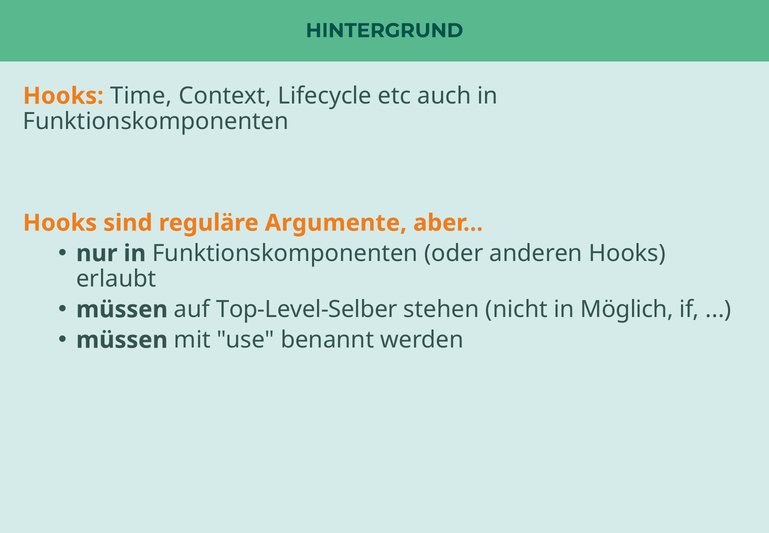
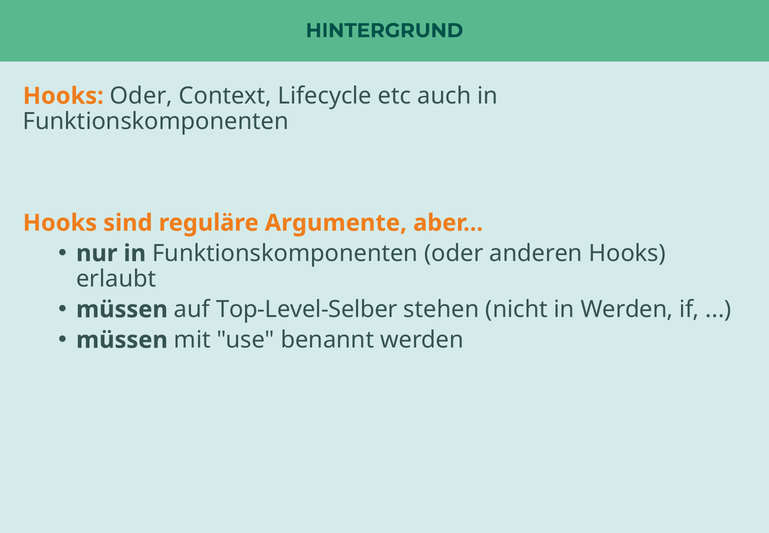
Hooks Time: Time -> Oder (141, 96)
in Möglich: Möglich -> Werden (627, 309)
